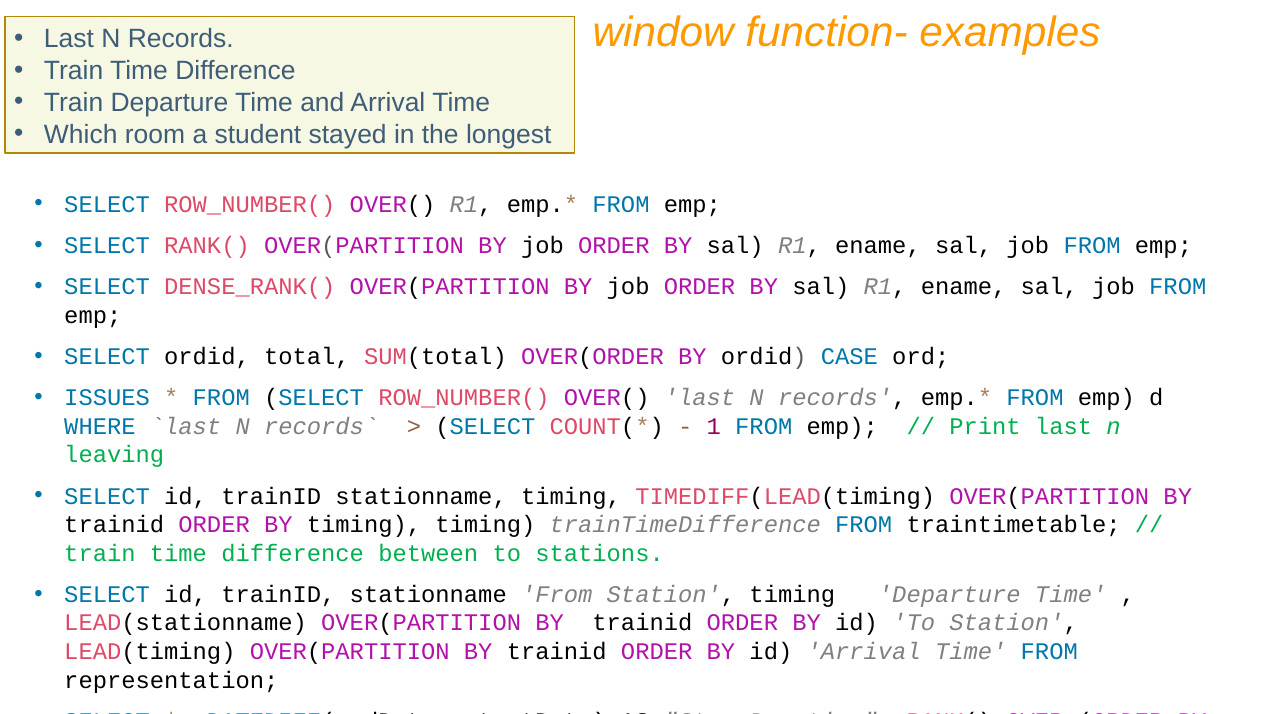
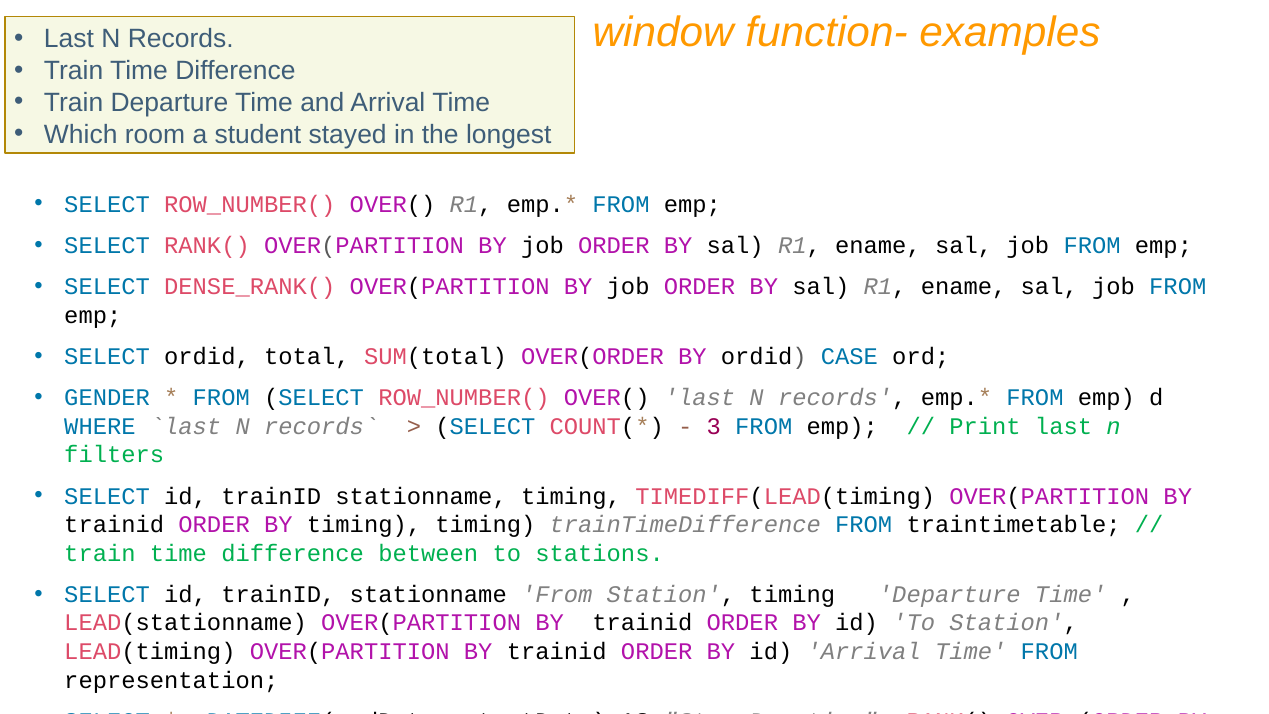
ISSUES: ISSUES -> GENDER (107, 398)
1: 1 -> 3 (714, 426)
leaving: leaving -> filters (114, 455)
